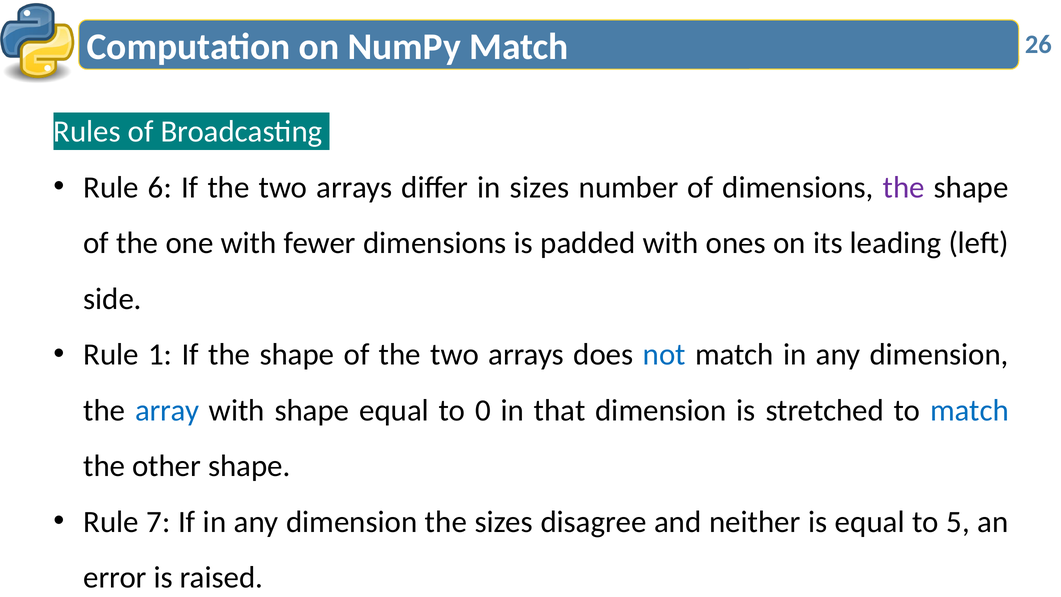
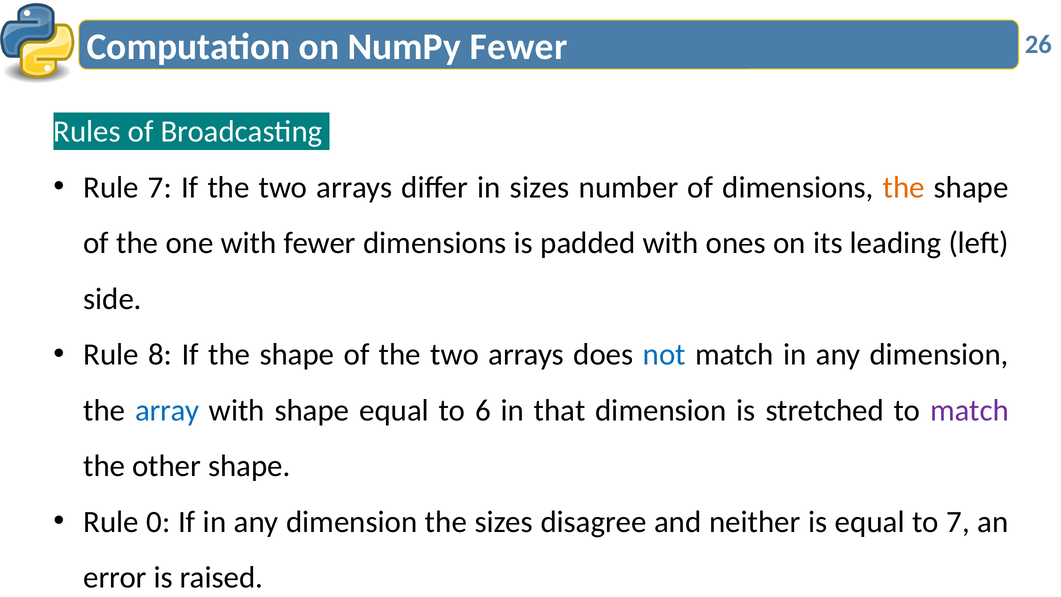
NumPy Match: Match -> Fewer (519, 47)
Rule 6: 6 -> 7 (160, 187)
the colour: purple -> orange (904, 187)
1: 1 -> 8 (160, 355)
0: 0 -> 6 (483, 410)
match colour: blue -> purple (969, 410)
7: 7 -> 0 (158, 522)
to 5: 5 -> 7 (958, 522)
